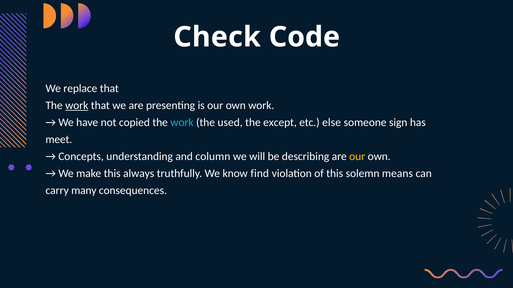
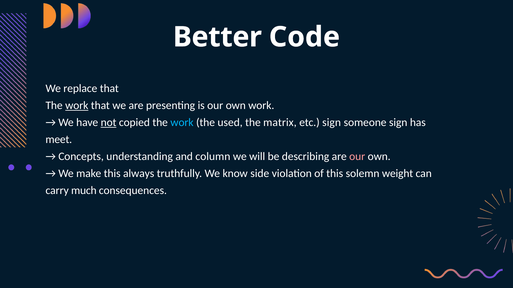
Check: Check -> Better (217, 37)
not underline: none -> present (109, 123)
except: except -> matrix (280, 123)
etc else: else -> sign (332, 123)
our colour: yellow -> pink (357, 157)
find: find -> side (260, 174)
means: means -> weight (398, 174)
many: many -> much (84, 191)
